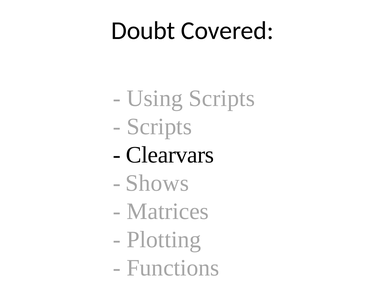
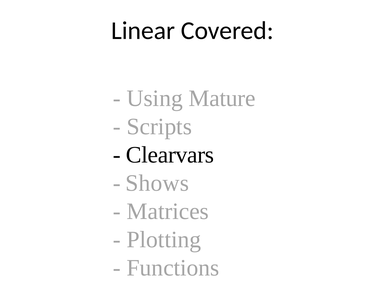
Doubt: Doubt -> Linear (143, 31)
Using Scripts: Scripts -> Mature (222, 98)
